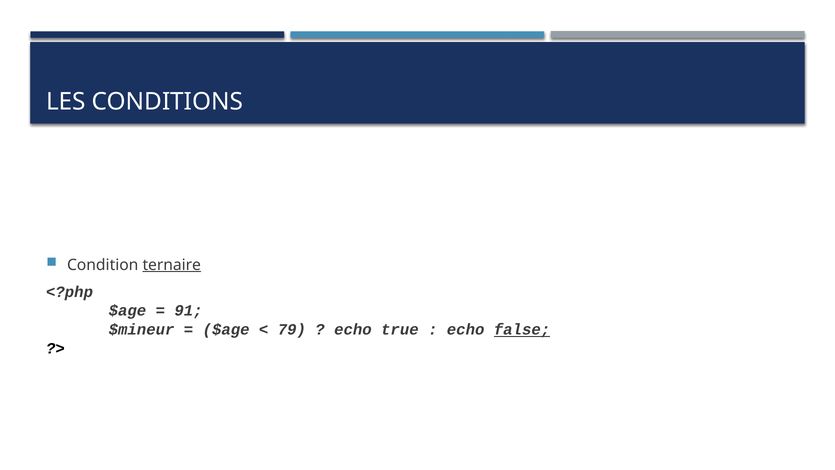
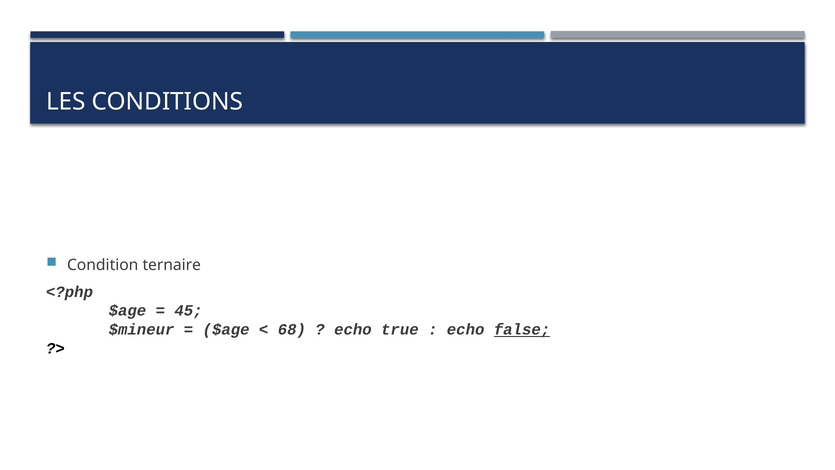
ternaire underline: present -> none (172, 265)
91: 91 -> 45 (189, 311)
79: 79 -> 68 (292, 329)
